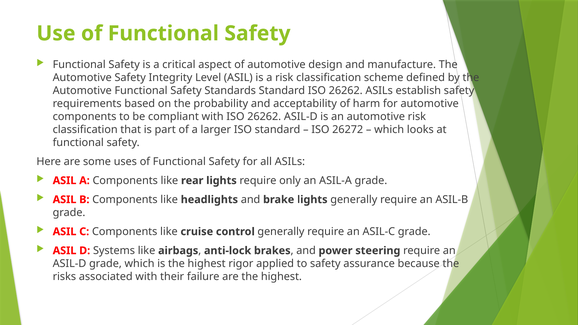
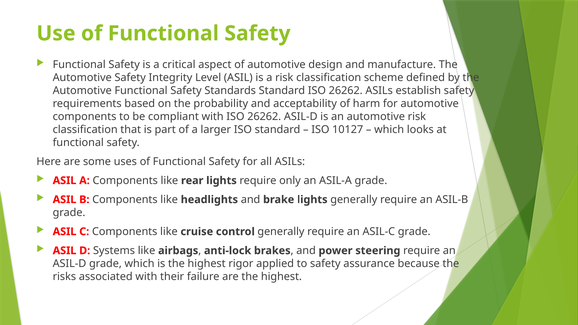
26272: 26272 -> 10127 (348, 130)
